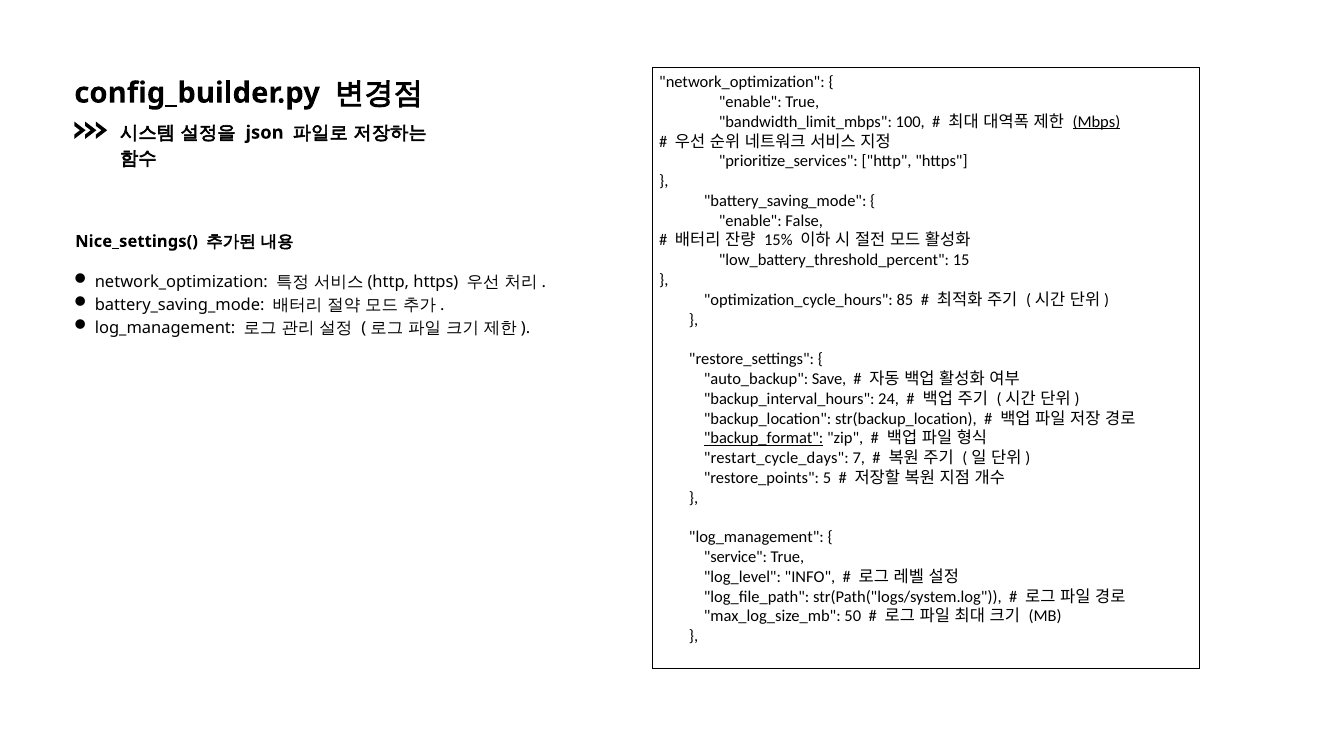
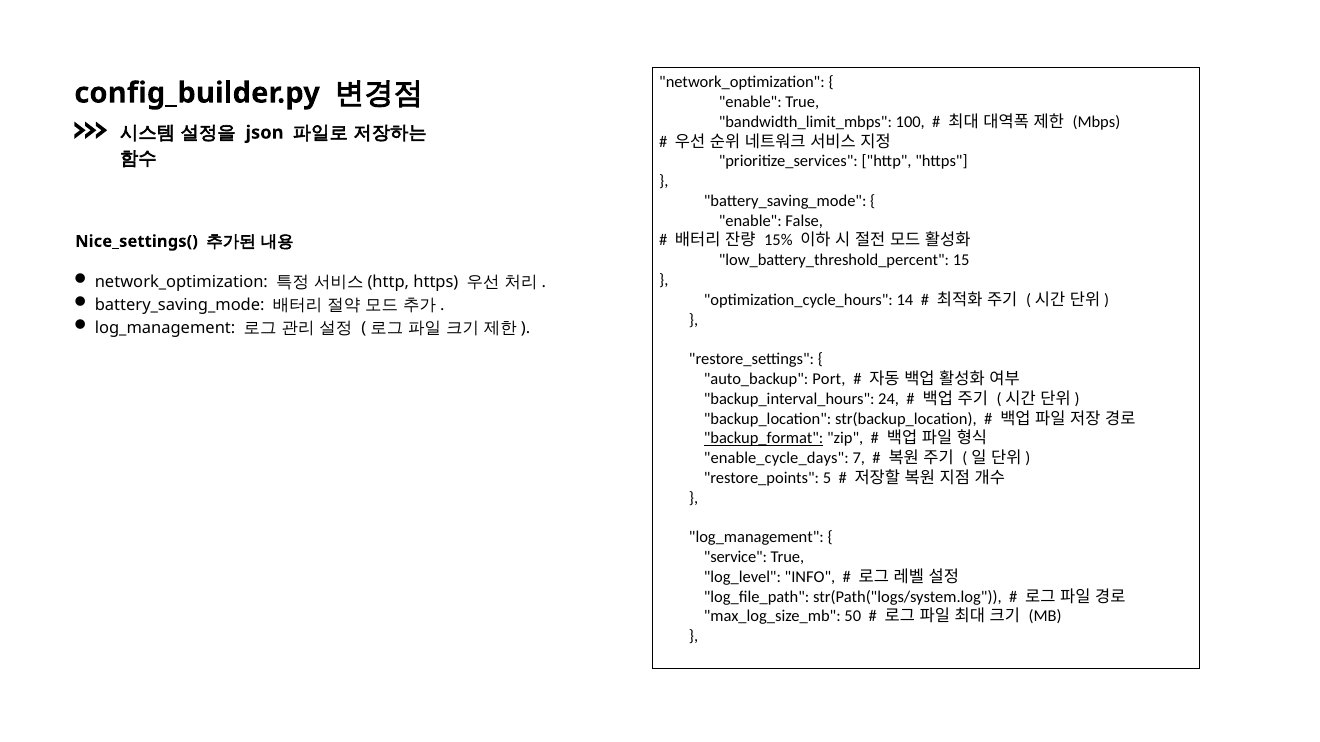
Mbps underline: present -> none (1096, 122)
85: 85 -> 14 (905, 300)
Save: Save -> Port (829, 379)
restart_cycle_days: restart_cycle_days -> enable_cycle_days (776, 459)
